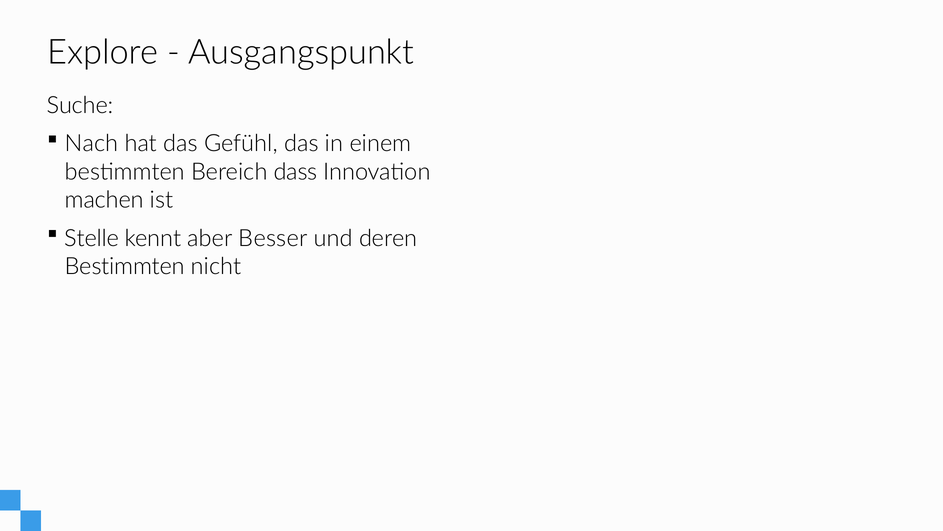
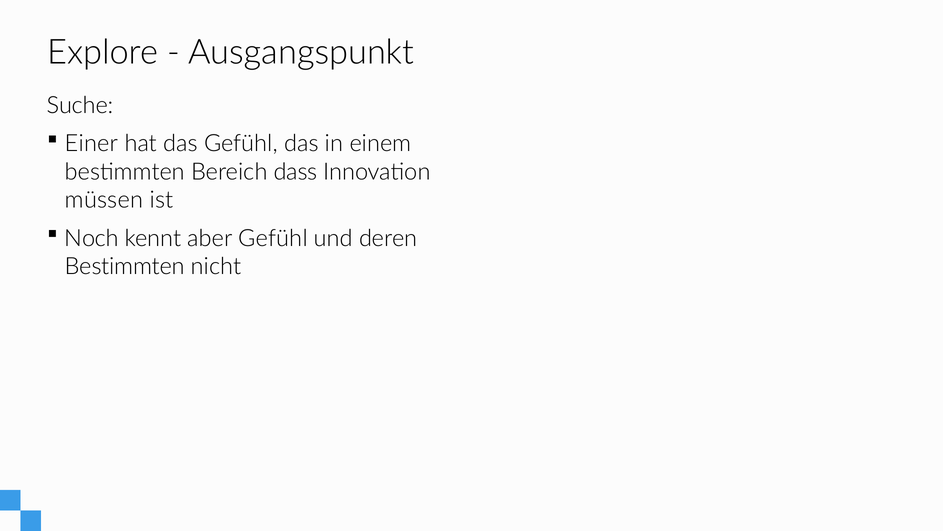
Nach: Nach -> Einer (91, 143)
machen: machen -> müssen (104, 200)
Stelle: Stelle -> Noch (92, 238)
aber Besser: Besser -> Gefühl (273, 238)
